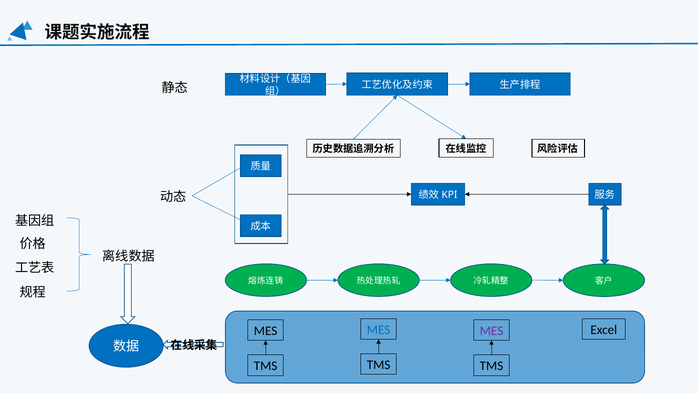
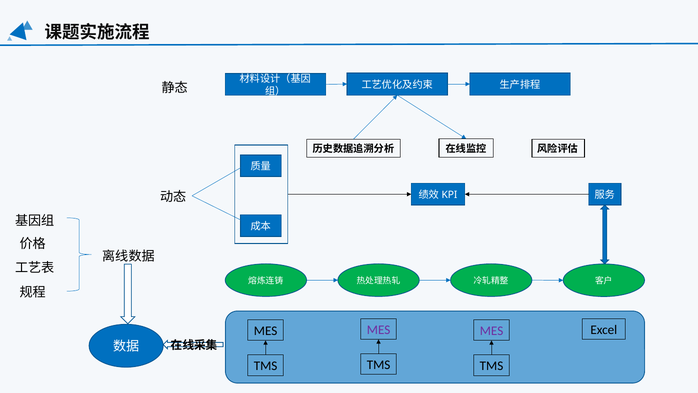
MES colour: blue -> purple (379, 330)
